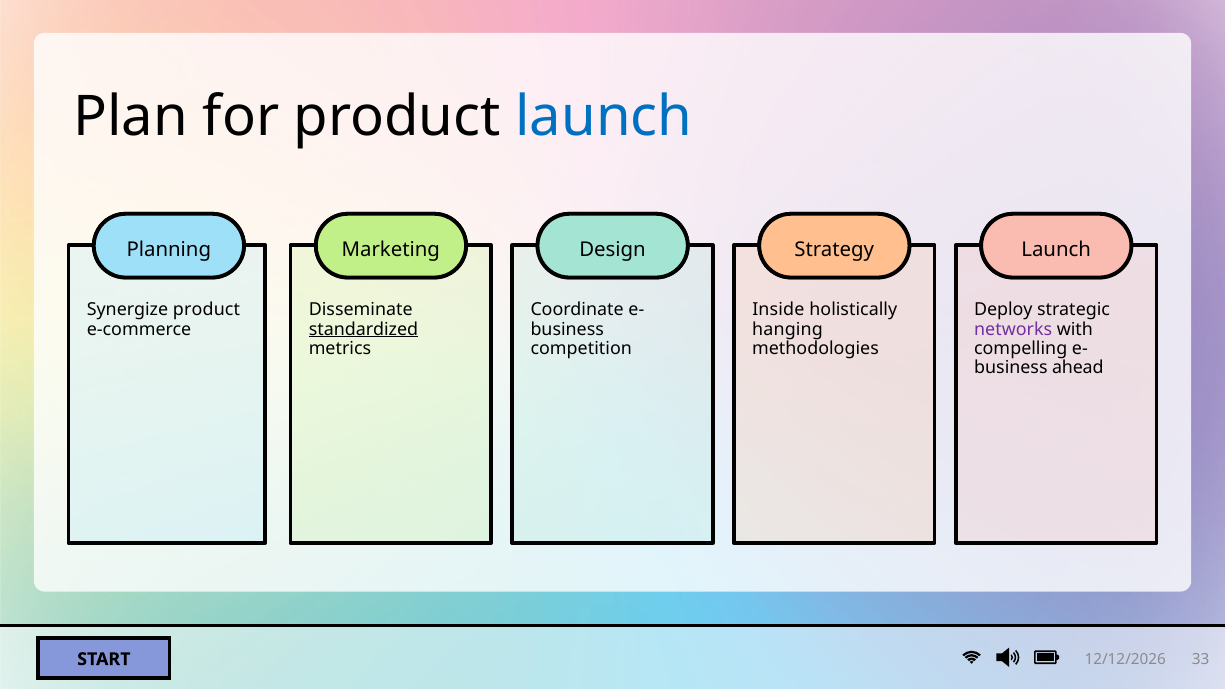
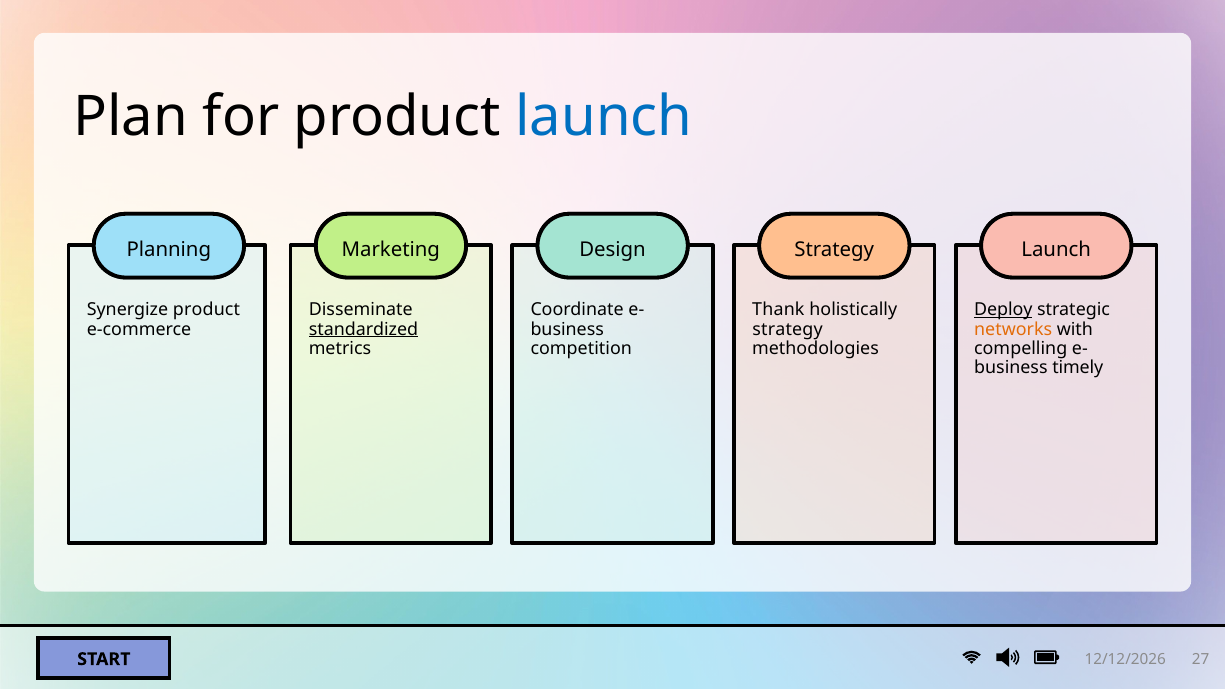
Inside: Inside -> Thank (778, 310)
Deploy underline: none -> present (1003, 310)
hanging: hanging -> strategy (788, 329)
networks colour: purple -> orange (1013, 329)
ahead: ahead -> timely (1078, 368)
33: 33 -> 27 (1201, 659)
